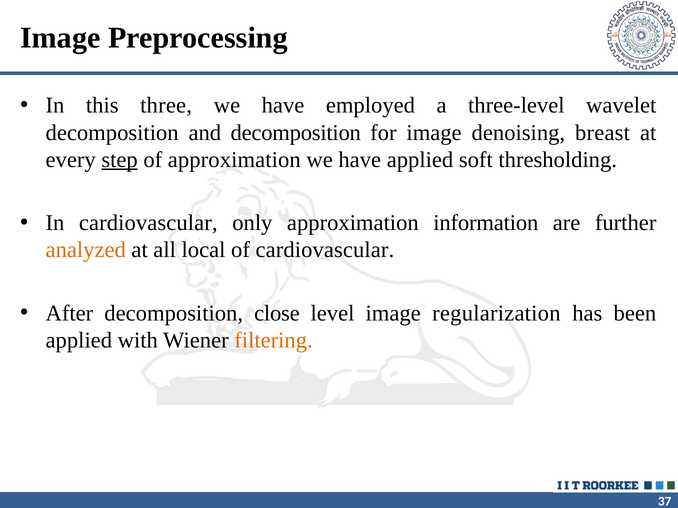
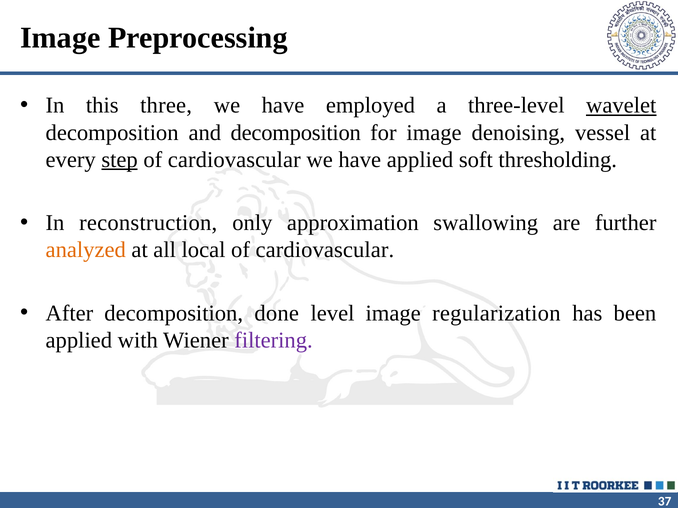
wavelet underline: none -> present (621, 106)
breast: breast -> vessel (603, 133)
approximation: approximation -> cardiovascular (234, 160)
In cardiovascular: cardiovascular -> reconstruction (148, 223)
information: information -> swallowing (486, 223)
close: close -> done (277, 313)
filtering colour: orange -> purple (274, 341)
